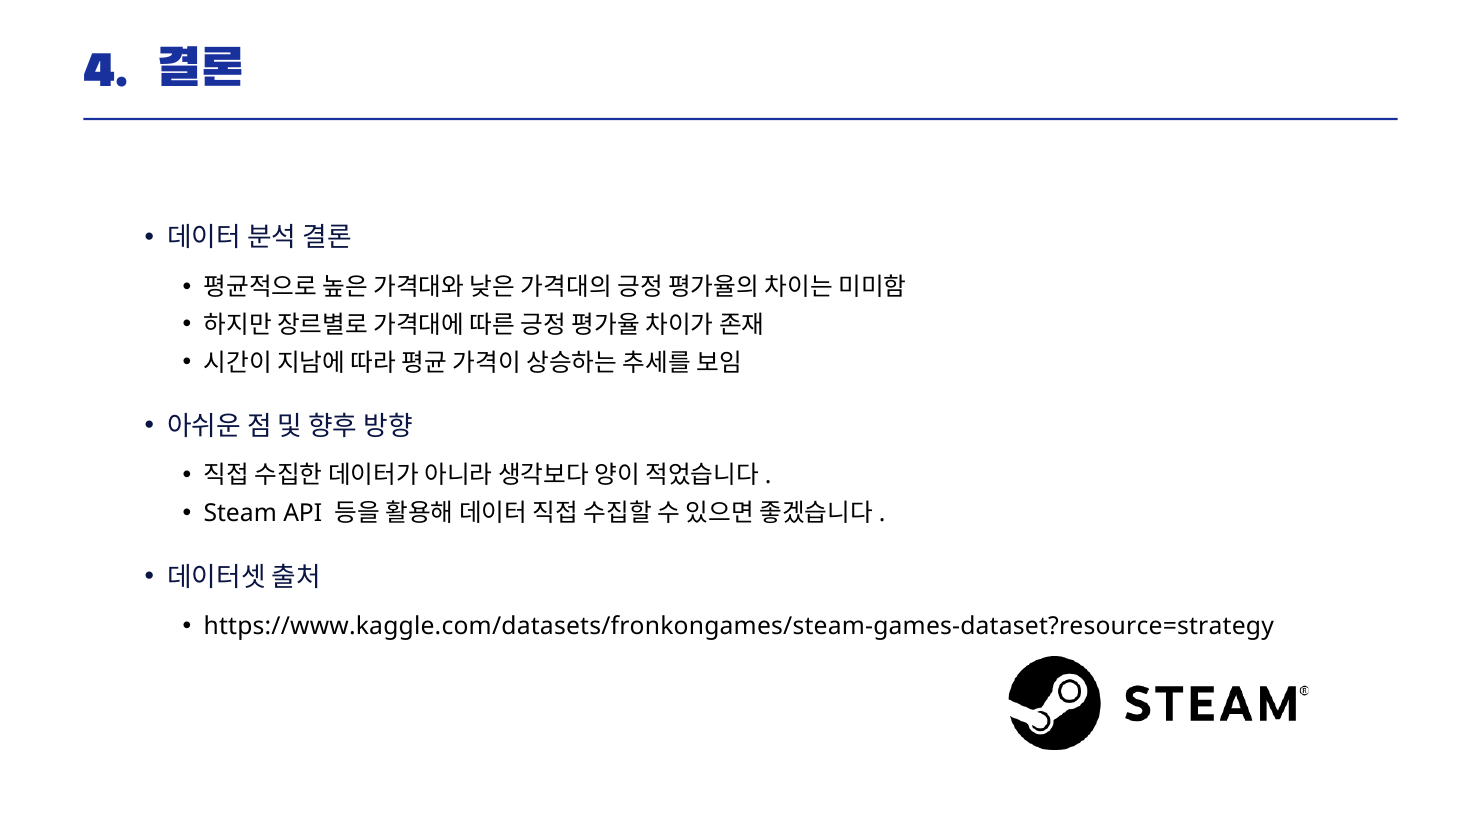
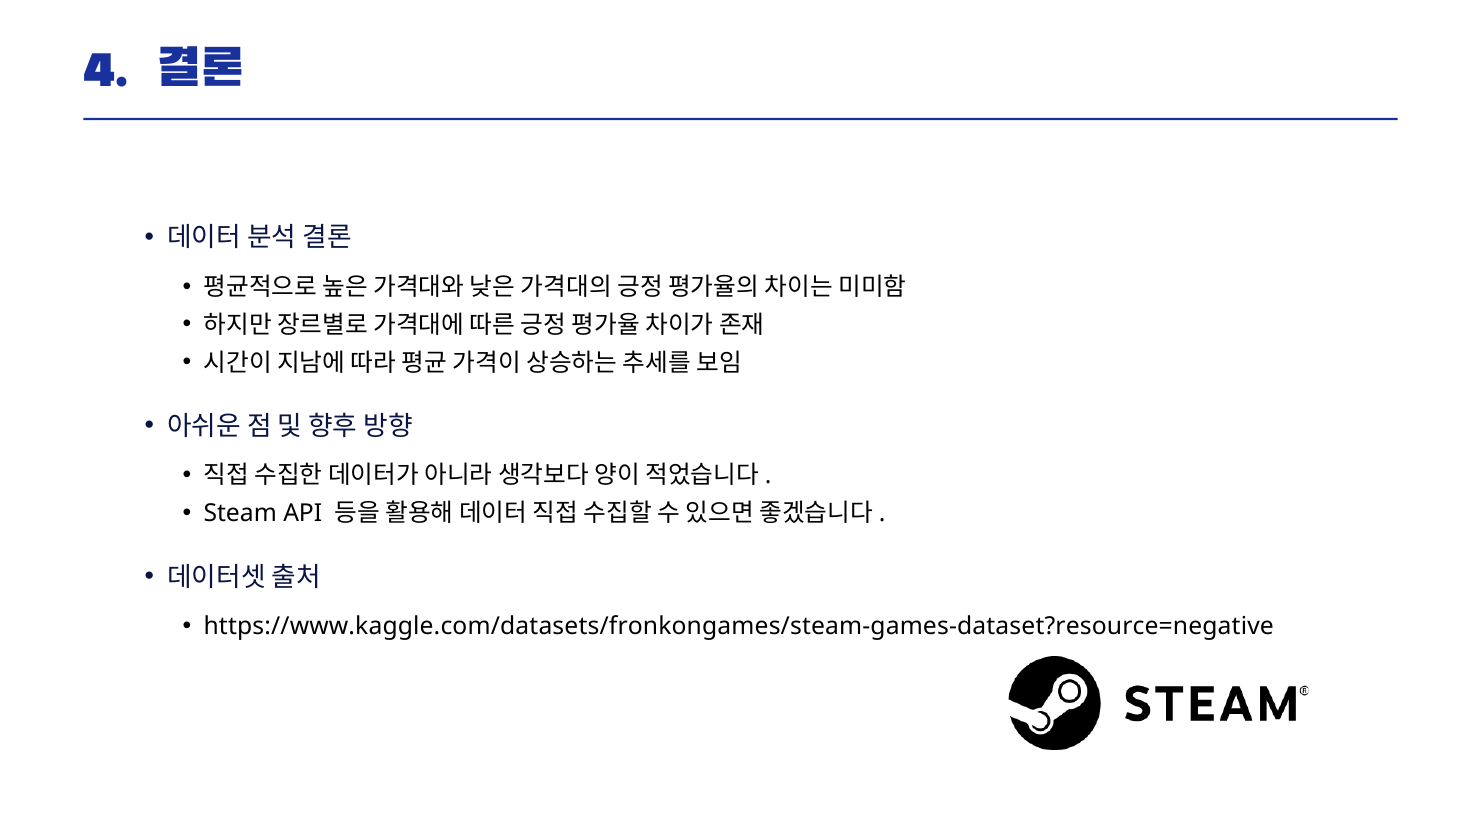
https://www.kaggle.com/datasets/fronkongames/steam-games-dataset?resource=strategy: https://www.kaggle.com/datasets/fronkongames/steam-games-dataset?resource=strategy -> https://www.kaggle.com/datasets/fronkongames/steam-games-dataset?resource=negative (739, 627)
